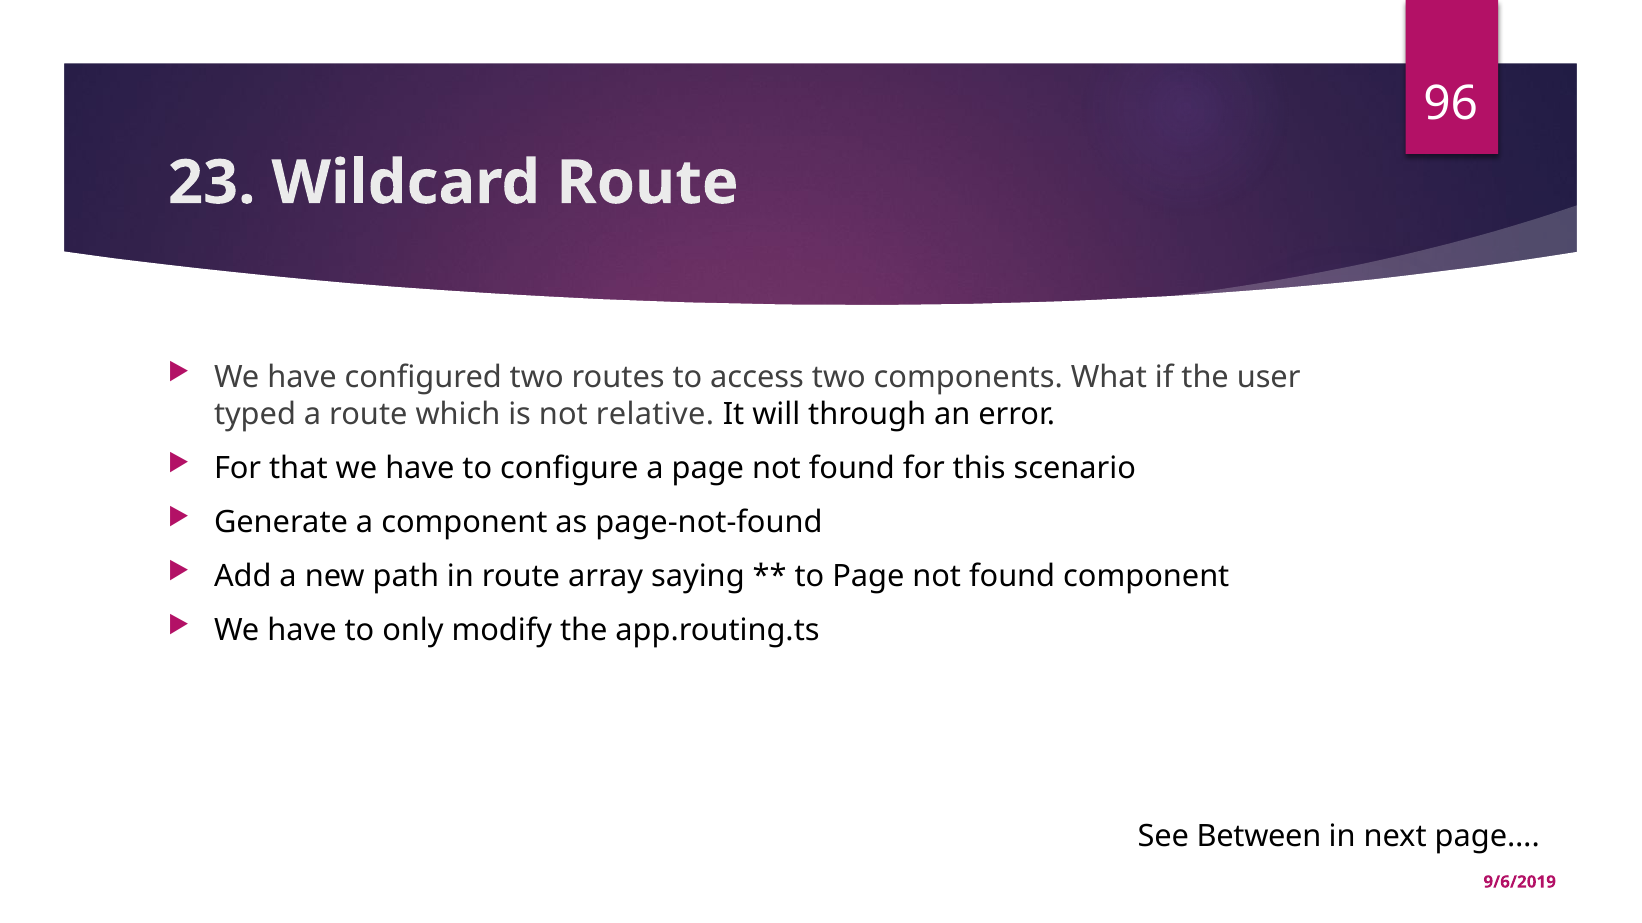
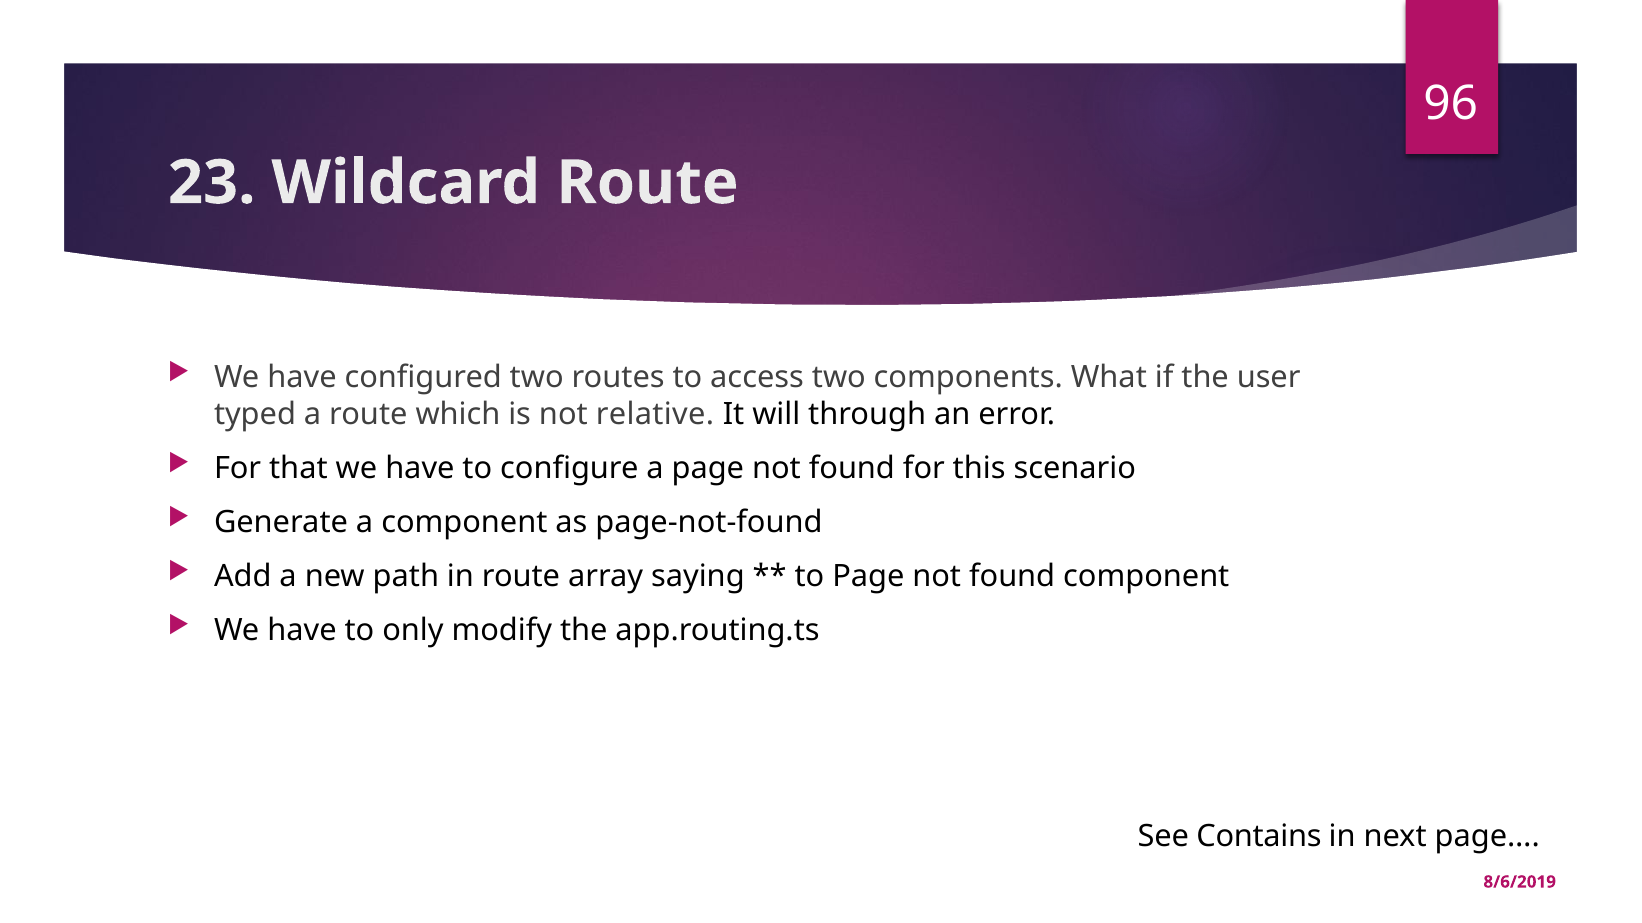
Between: Between -> Contains (1259, 837)
9/6/2019: 9/6/2019 -> 8/6/2019 (1520, 883)
